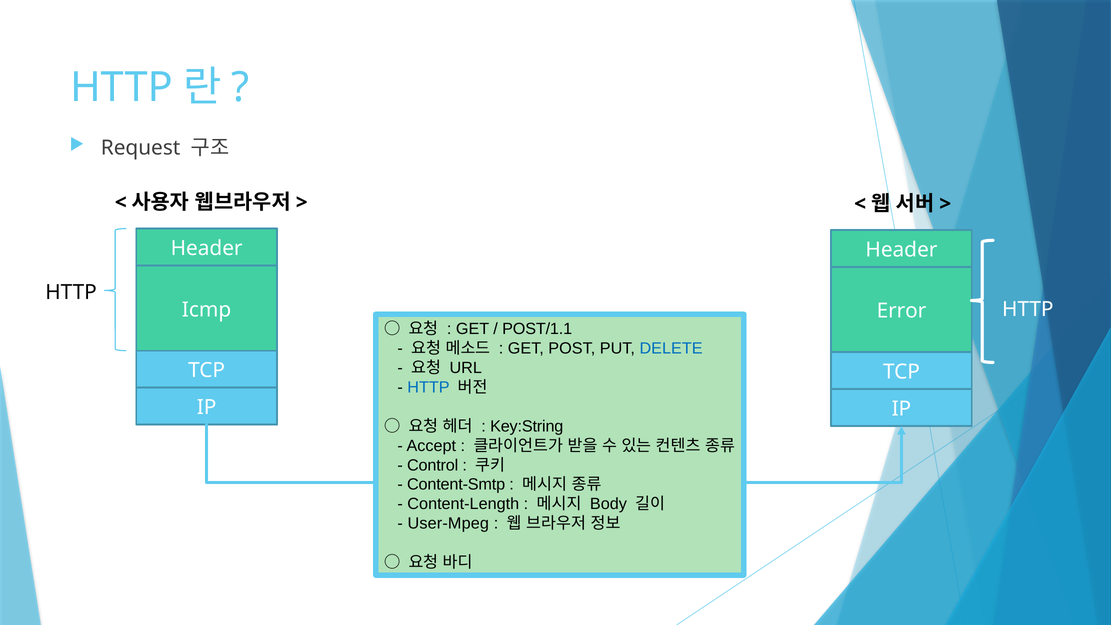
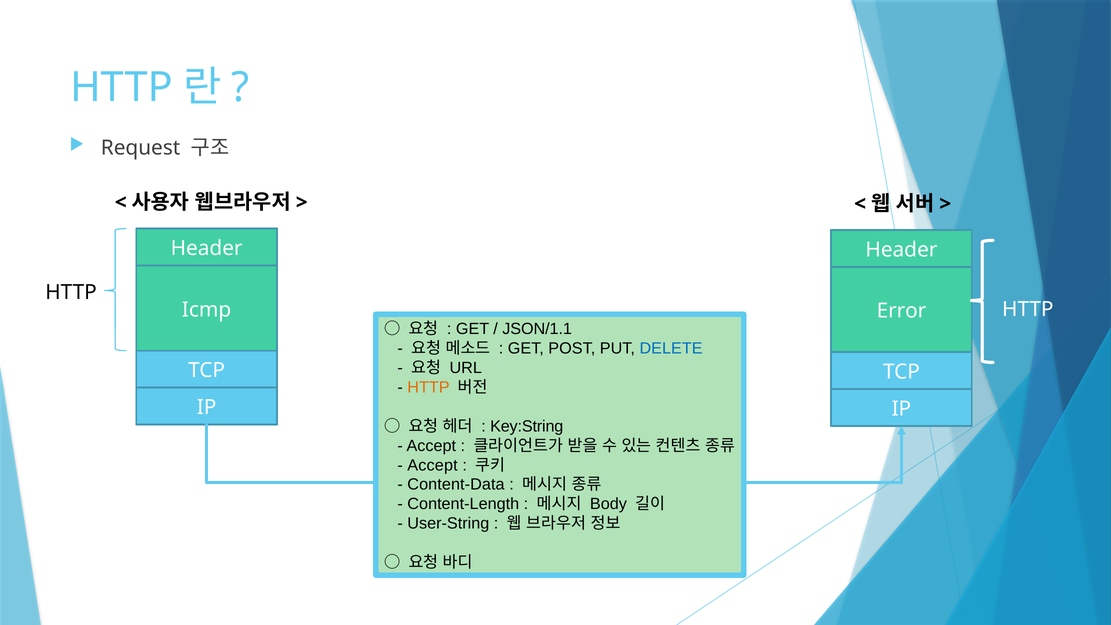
POST/1.1: POST/1.1 -> JSON/1.1 (537, 329)
HTTP colour: blue -> orange (428, 387)
Control: Control -> Accept (433, 465)
Content-Smtp: Content-Smtp -> Content-Data (456, 485)
User-Mpeg: User-Mpeg -> User-String (448, 523)
